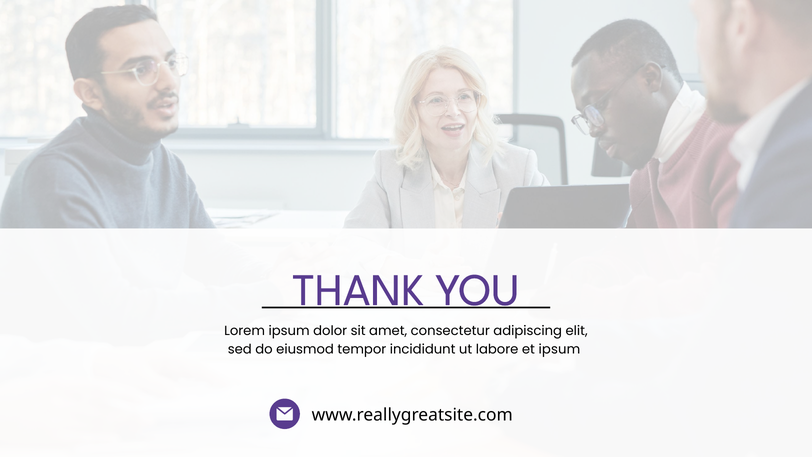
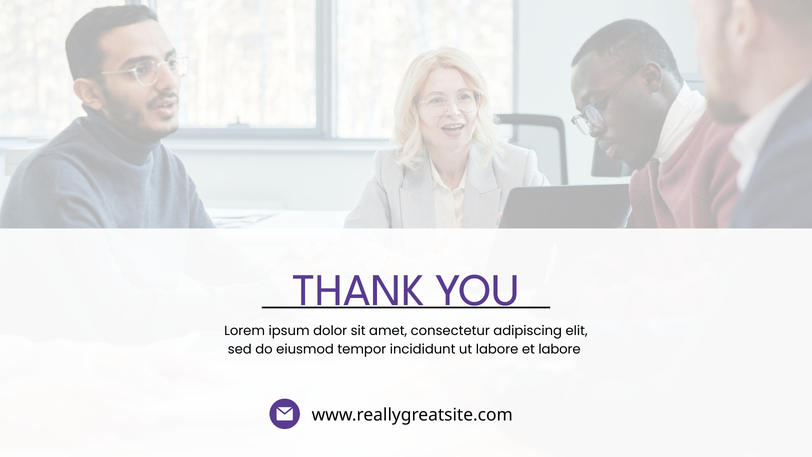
et ipsum: ipsum -> labore (560, 349)
